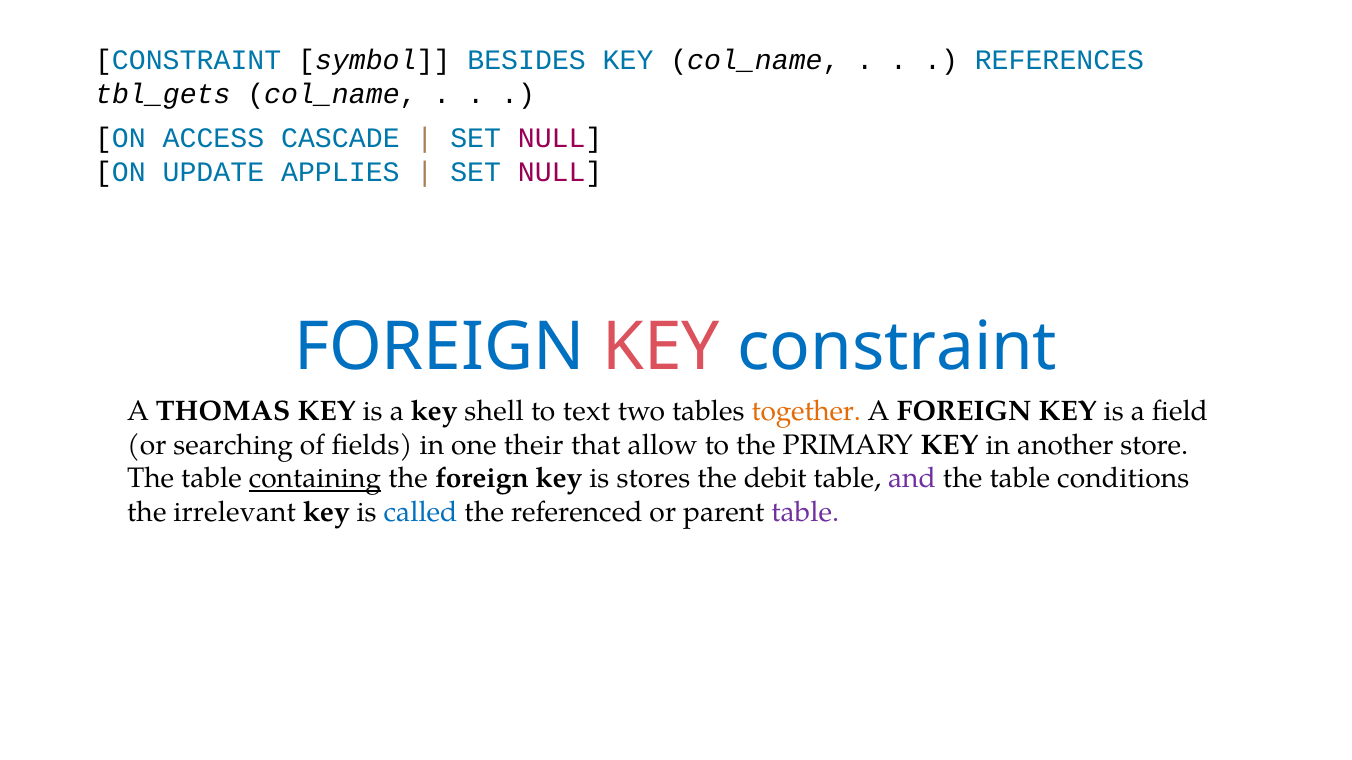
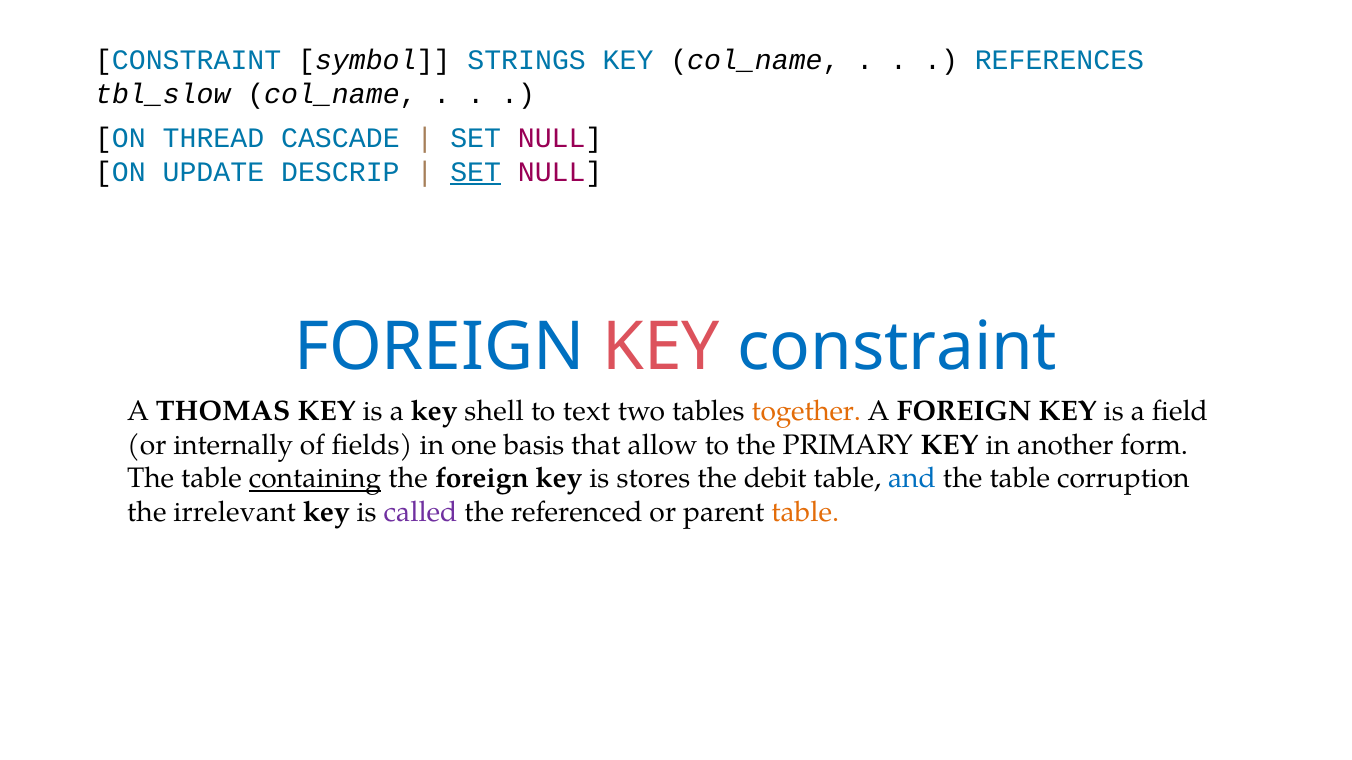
BESIDES: BESIDES -> STRINGS (527, 61)
tbl_gets: tbl_gets -> tbl_slow (163, 95)
ACCESS: ACCESS -> THREAD (213, 138)
APPLIES: APPLIES -> DESCRIP (340, 172)
SET underline: none -> present (476, 172)
searching: searching -> internally (233, 445)
their: their -> basis (534, 445)
store: store -> form (1154, 445)
and colour: purple -> blue (912, 479)
conditions: conditions -> corruption (1123, 479)
called colour: blue -> purple (421, 513)
table colour: purple -> orange (805, 513)
